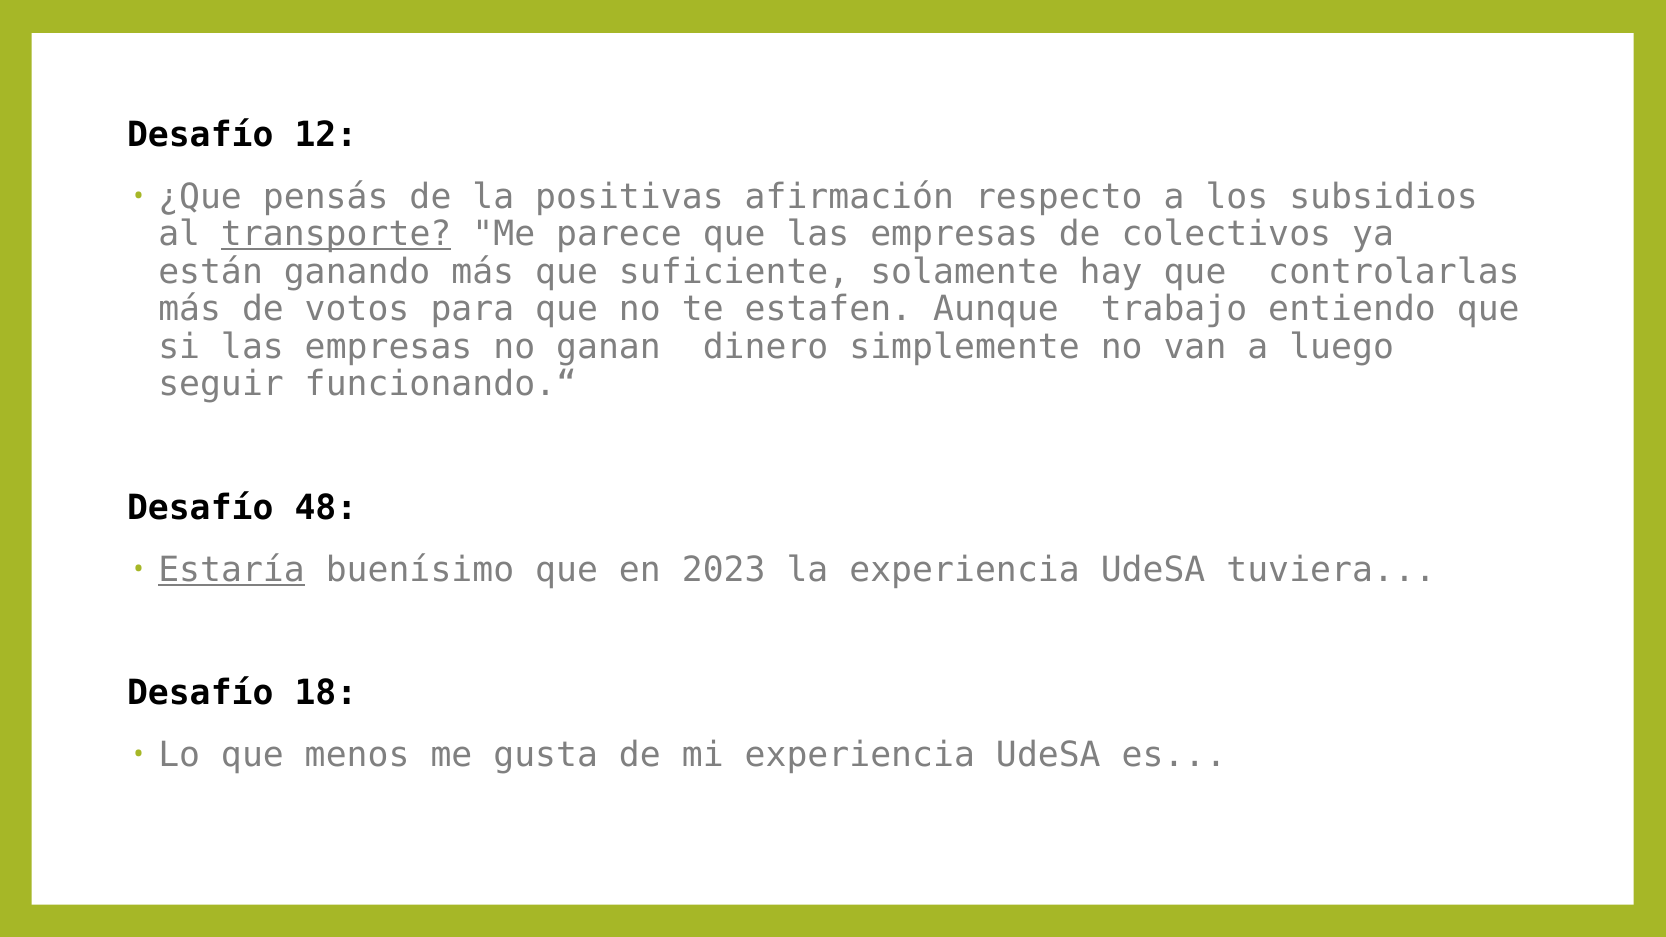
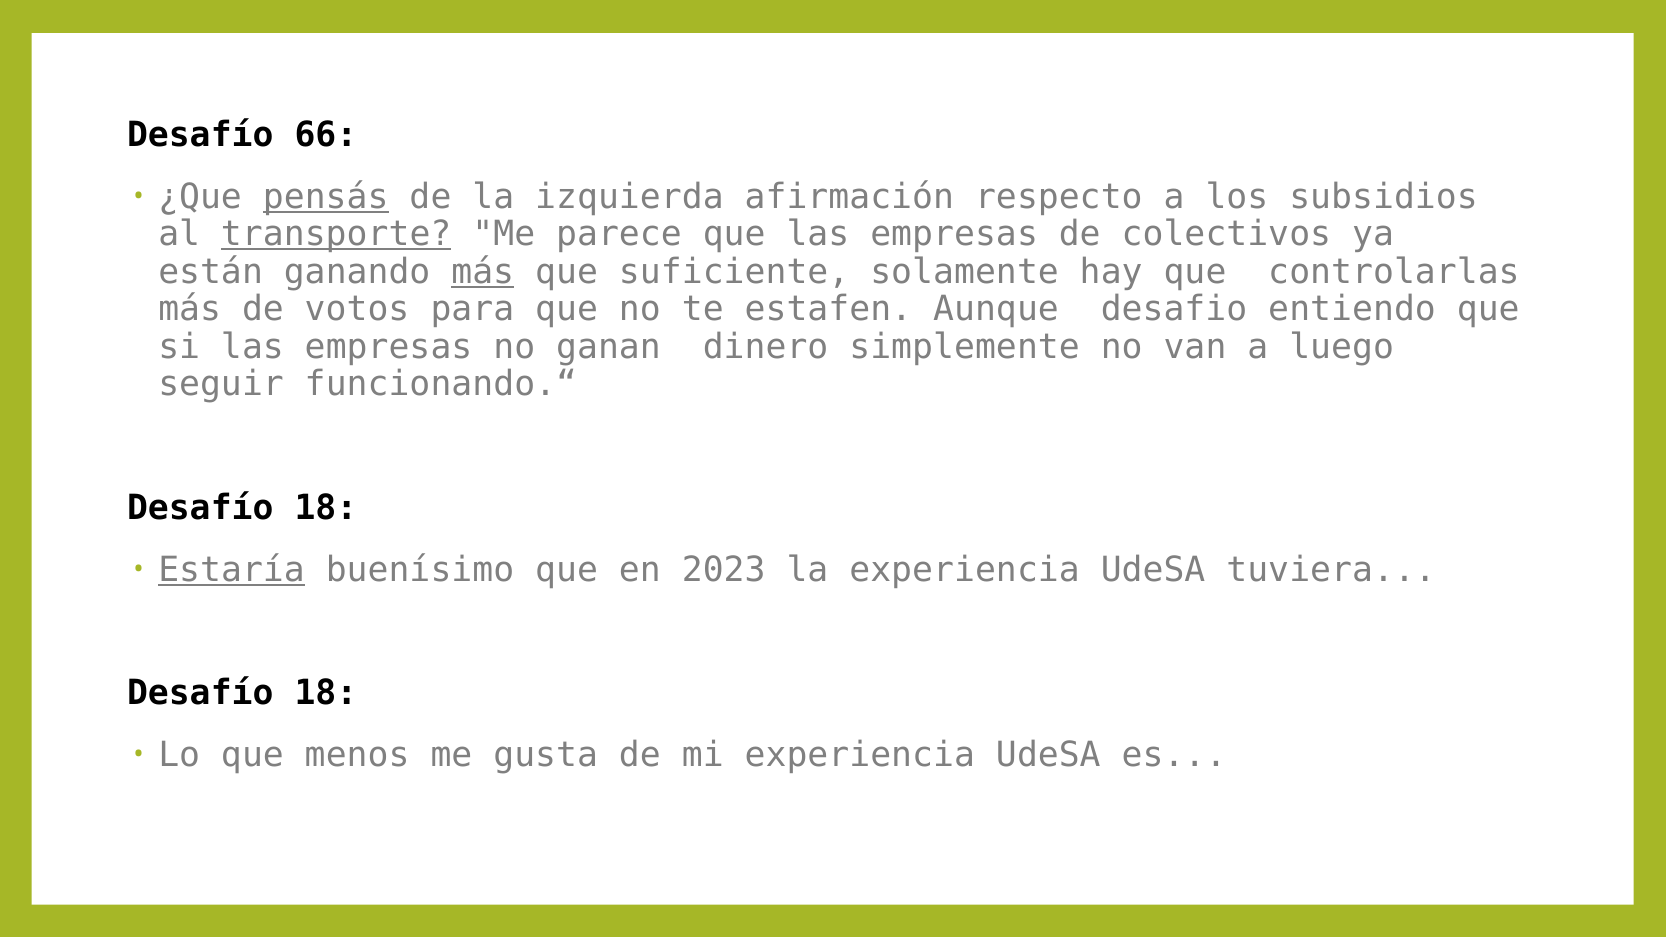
12: 12 -> 66 (326, 135)
pensás underline: none -> present (326, 197)
positivas: positivas -> izquierda (629, 197)
más underline: none -> present (483, 272)
trabajo: trabajo -> desafio (1174, 309)
48: 48 -> 18 (326, 508)
